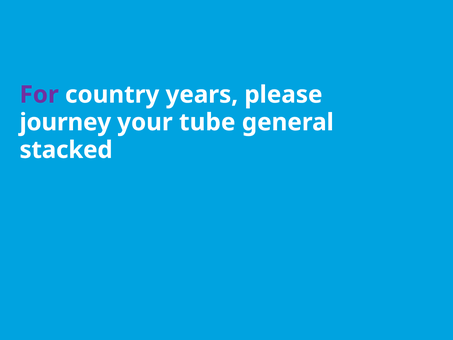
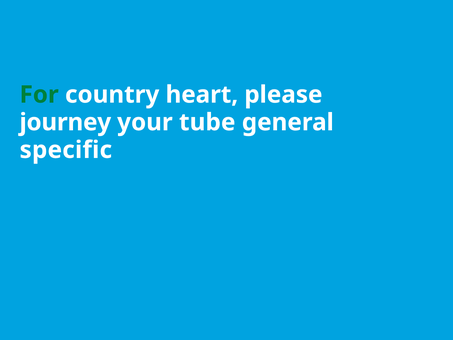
For colour: purple -> green (39, 95)
years: years -> heart (202, 95)
stacked: stacked -> specific (66, 150)
